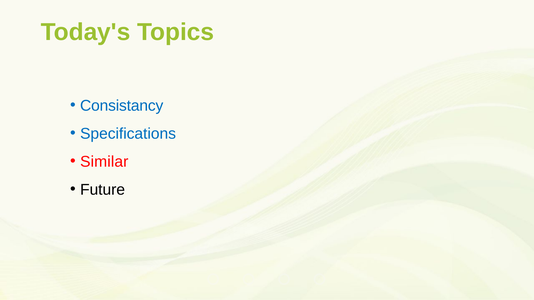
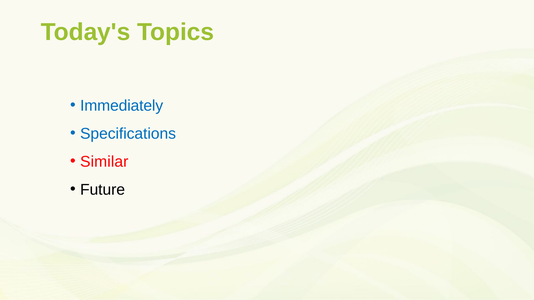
Consistancy: Consistancy -> Immediately (122, 106)
